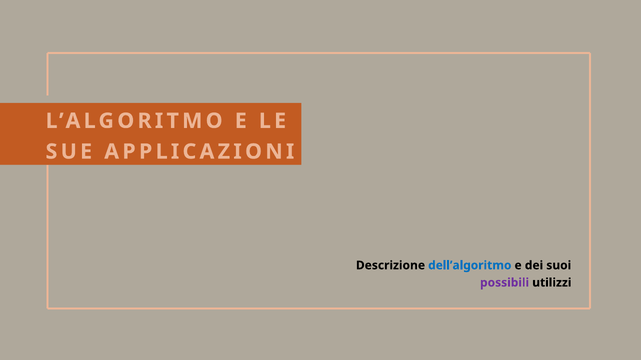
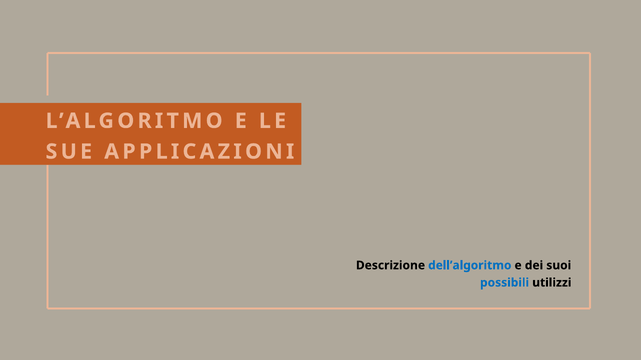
possibili colour: purple -> blue (505, 283)
